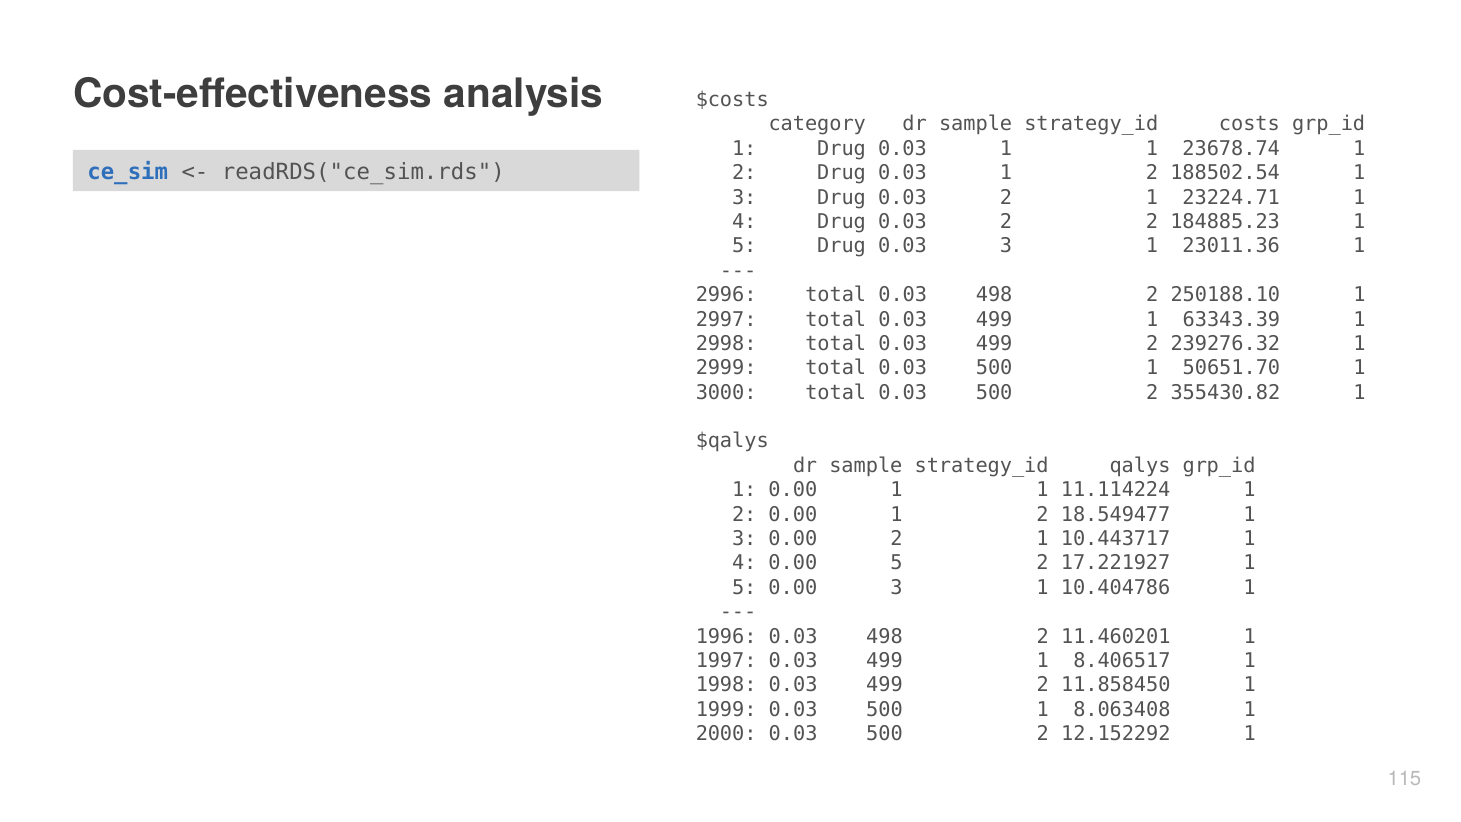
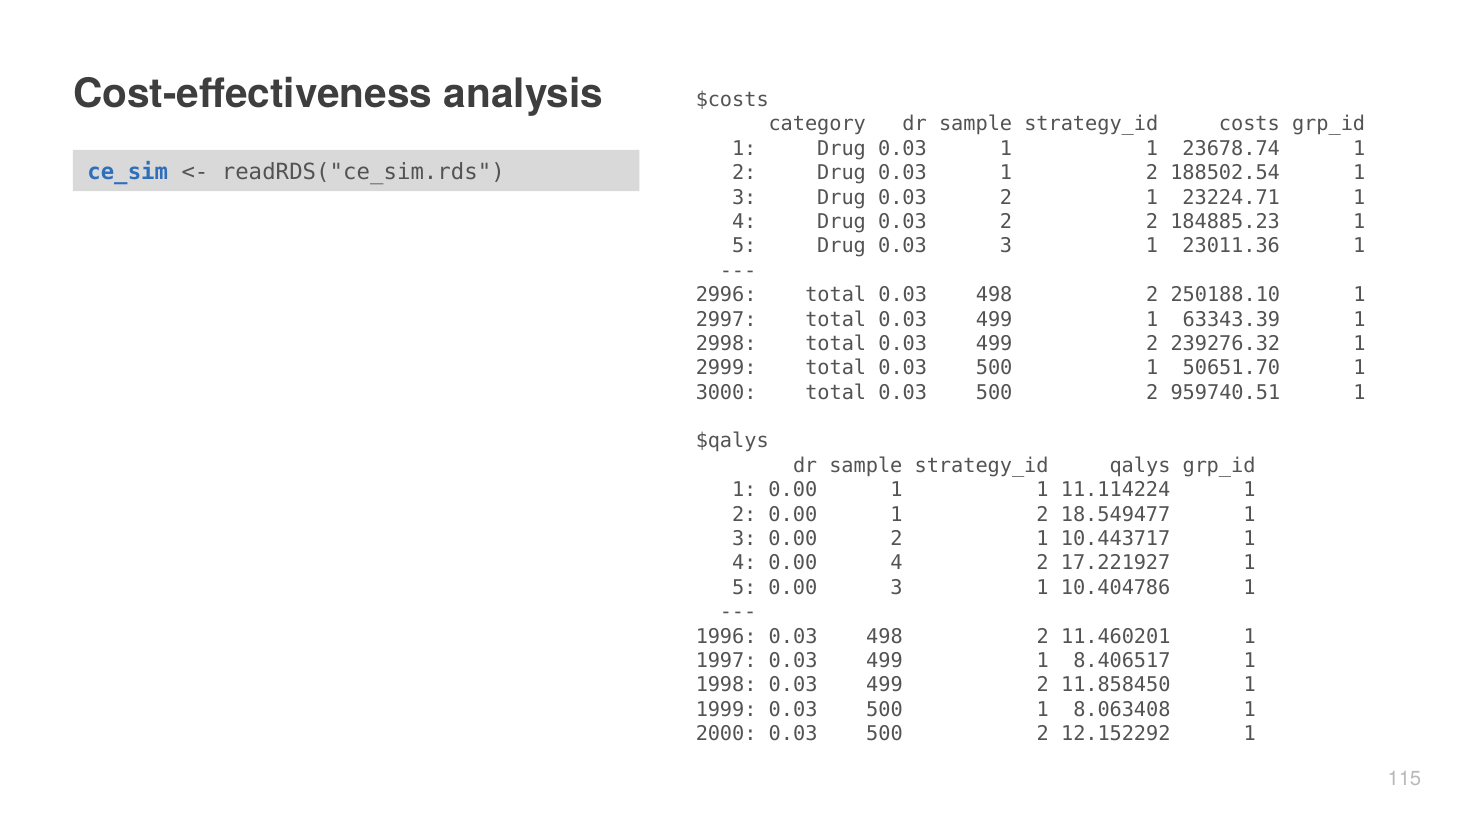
355430.82: 355430.82 -> 959740.51 (1225, 392)
0.00 5: 5 -> 4 (896, 563)
